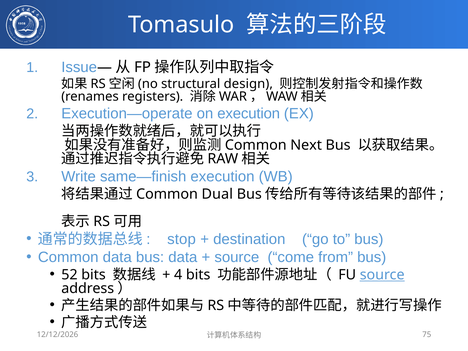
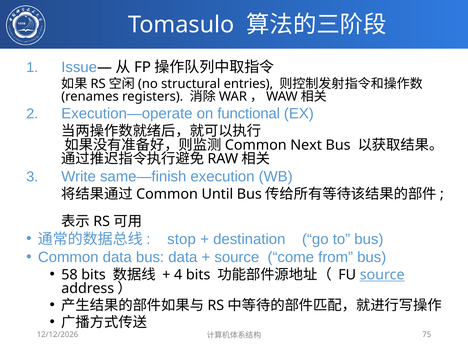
design: design -> entries (248, 84)
on execution: execution -> functional (249, 114)
Dual: Dual -> Until (217, 194)
52: 52 -> 58 (69, 275)
